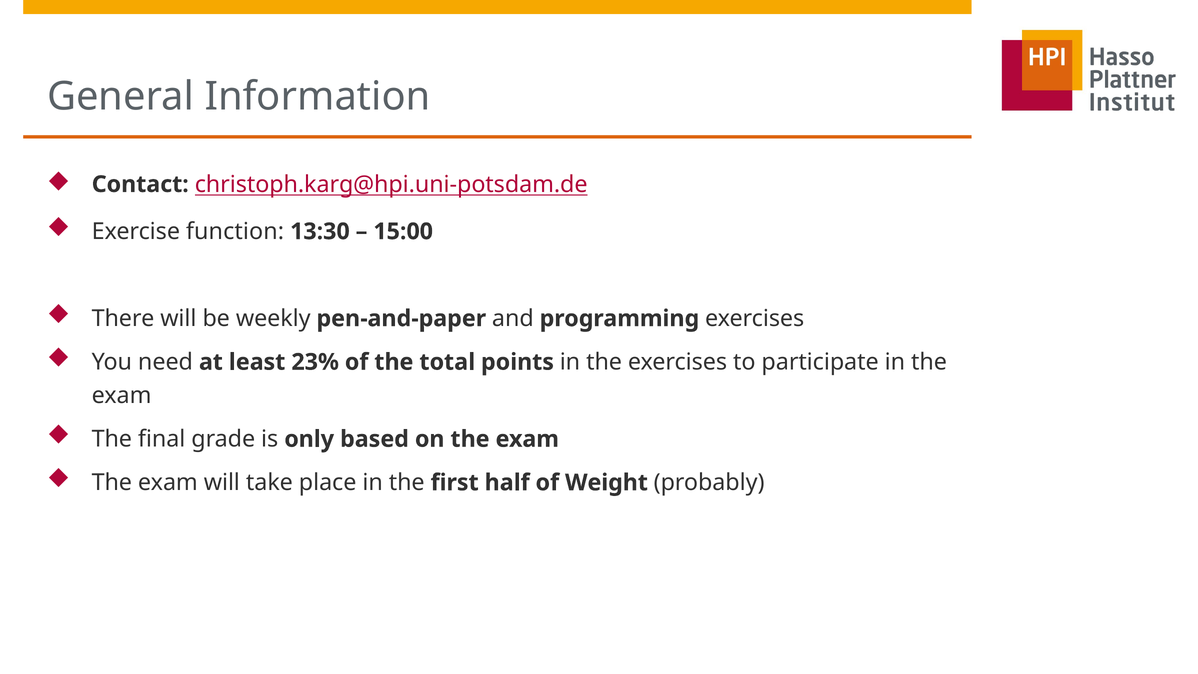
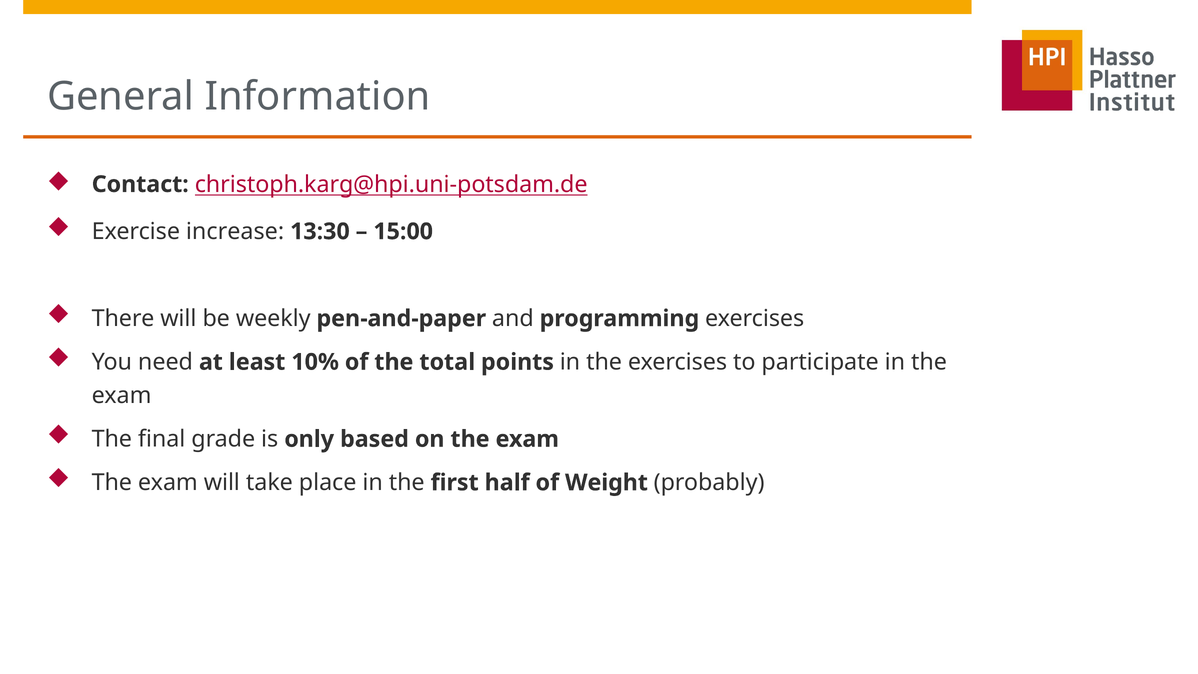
function: function -> increase (235, 231)
23%: 23% -> 10% (315, 362)
